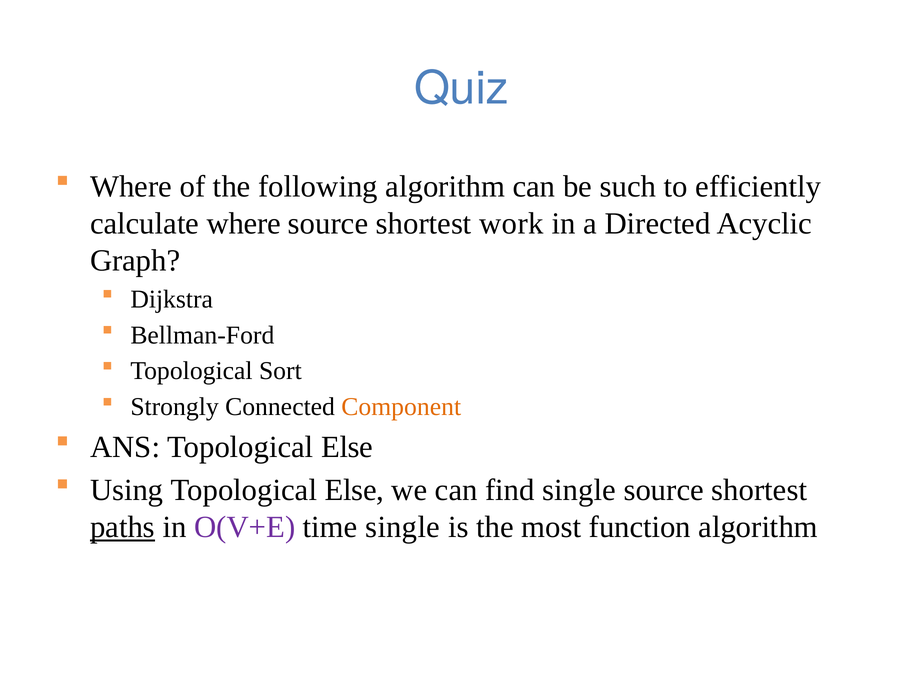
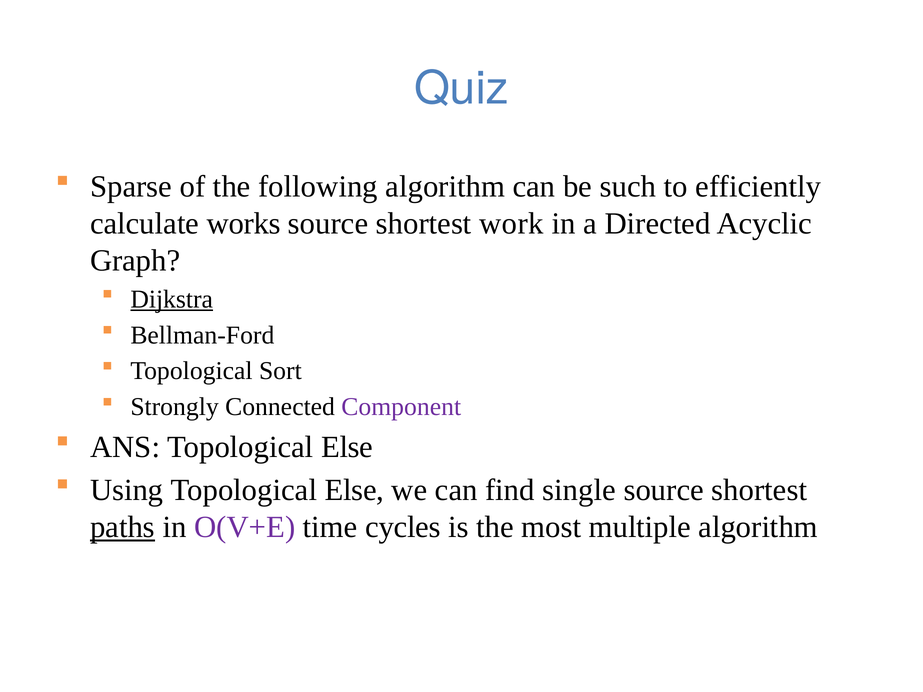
Where: Where -> Sparse (131, 187)
calculate where: where -> works (244, 224)
Dijkstra underline: none -> present (172, 299)
Component colour: orange -> purple (401, 407)
time single: single -> cycles (403, 527)
function: function -> multiple (640, 527)
